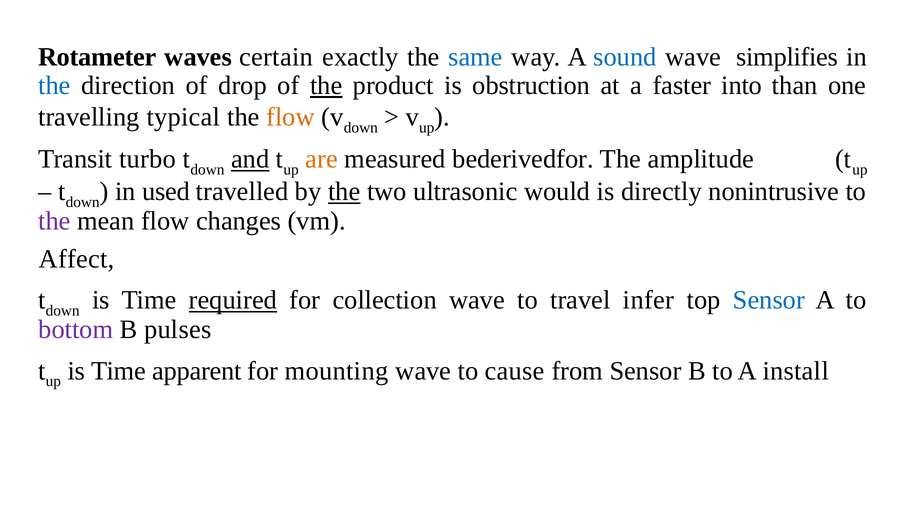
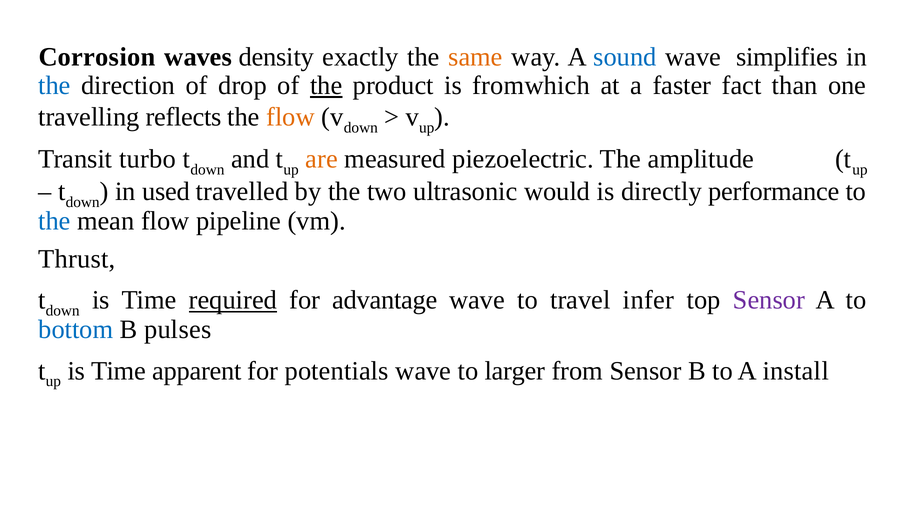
Rotameter: Rotameter -> Corrosion (97, 57)
certain: certain -> density (276, 57)
same colour: blue -> orange (476, 57)
obstruction: obstruction -> fromwhich (531, 86)
into: into -> fact (742, 86)
typical: typical -> reflects (184, 117)
and underline: present -> none (250, 159)
bederivedfor: bederivedfor -> piezoelectric (523, 159)
the underline: present -> none (344, 192)
nonintrusive: nonintrusive -> performance (774, 192)
the colour: purple -> blue (55, 221)
changes: changes -> pipeline (239, 221)
Affect: Affect -> Thrust (77, 259)
collection: collection -> advantage (385, 300)
Sensor colour: blue -> purple (769, 300)
bottom colour: purple -> blue (76, 329)
mounting: mounting -> potentials (337, 371)
cause: cause -> larger (515, 371)
